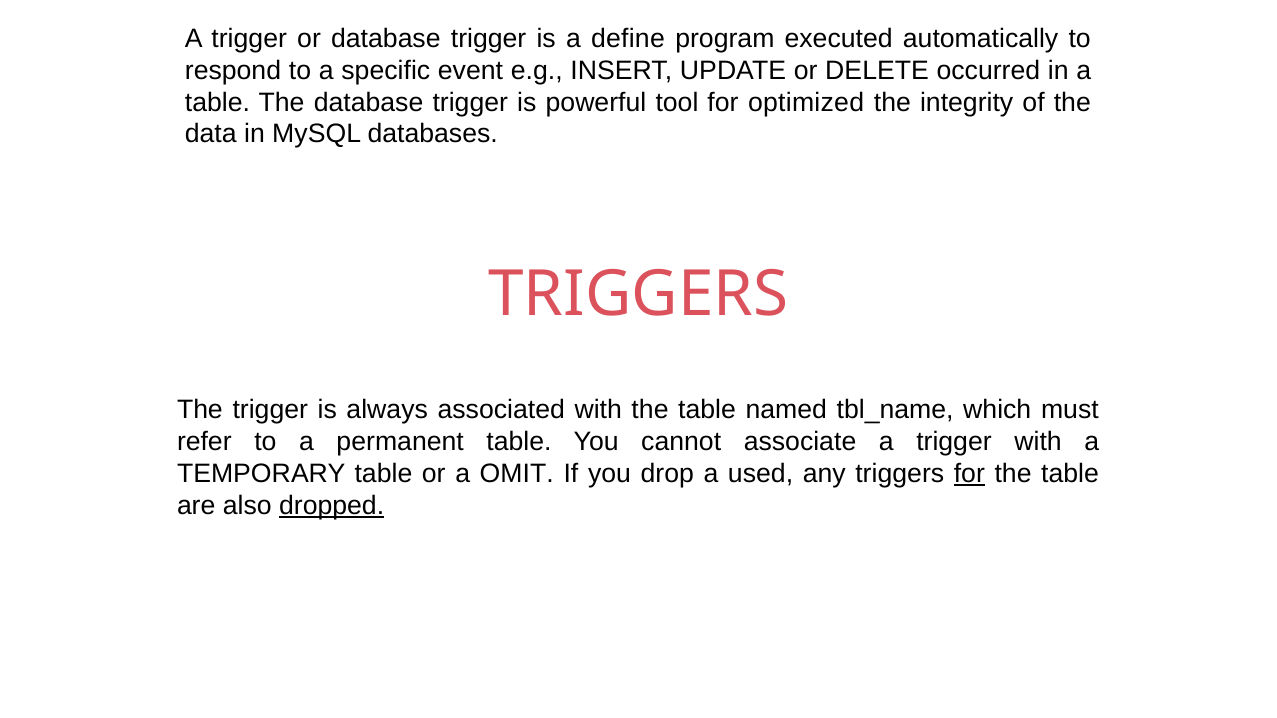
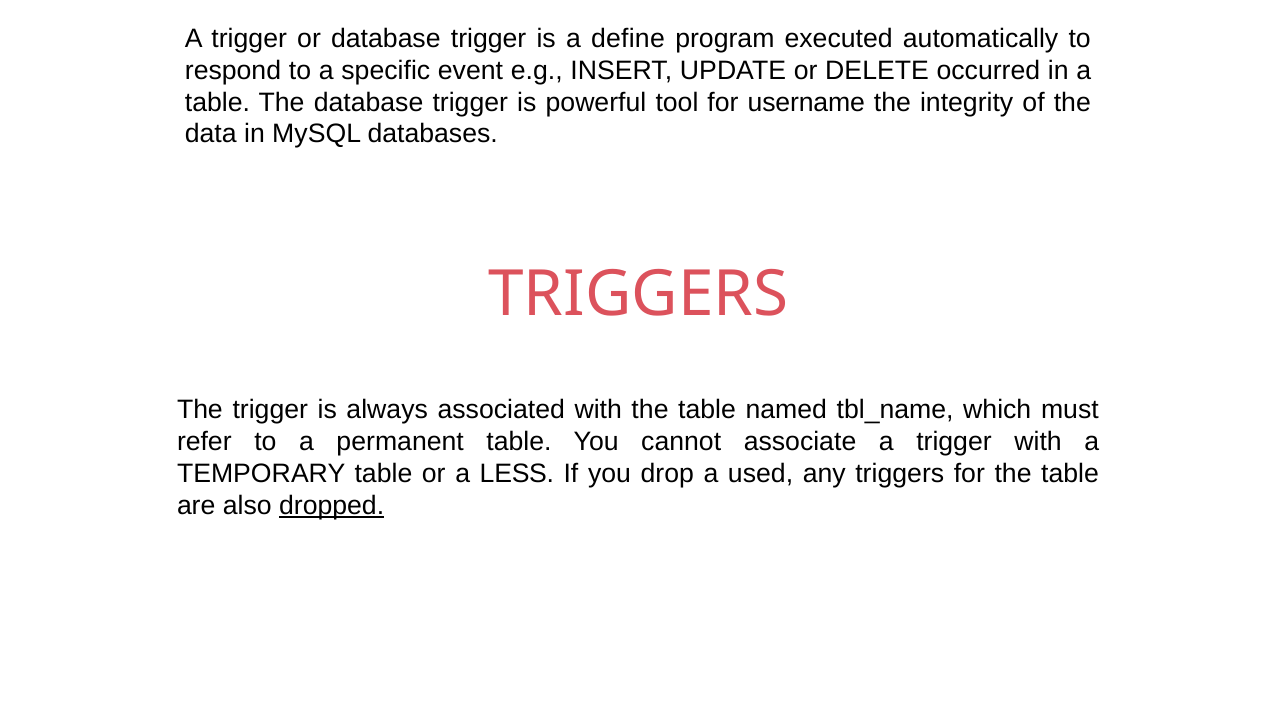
optimized: optimized -> username (806, 102)
OMIT: OMIT -> LESS (517, 474)
for underline: present -> none (969, 474)
